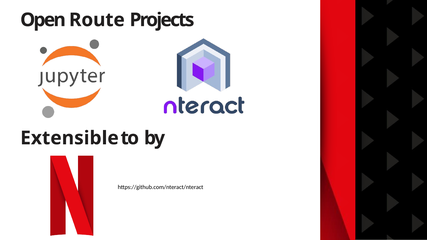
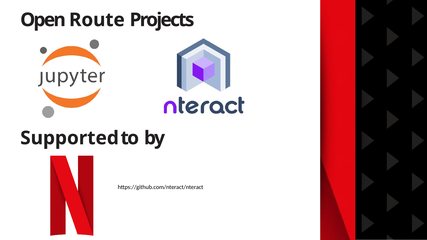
Extensible: Extensible -> Supported (70, 138)
